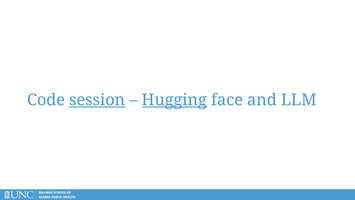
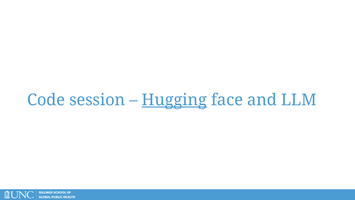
session underline: present -> none (97, 100)
